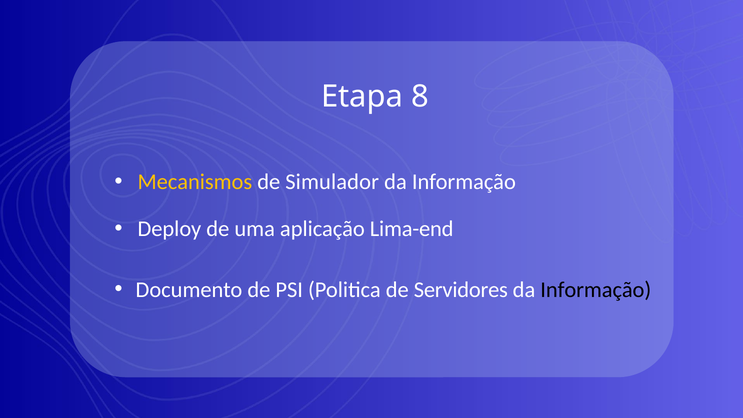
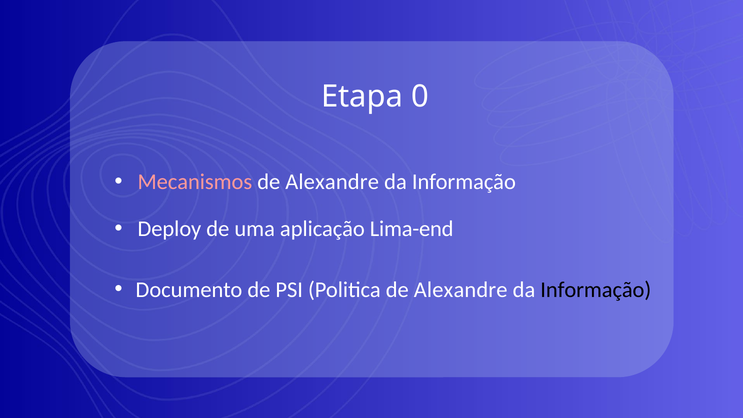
8: 8 -> 0 (420, 97)
Mecanismos colour: yellow -> pink (195, 182)
Simulador: Simulador -> Alexandre (332, 182)
Politica de Servidores: Servidores -> Alexandre (461, 290)
